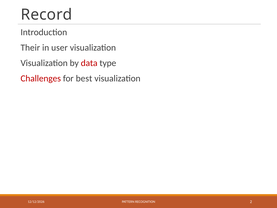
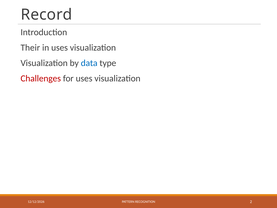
in user: user -> uses (60, 48)
data colour: red -> blue (89, 63)
for best: best -> uses (84, 78)
